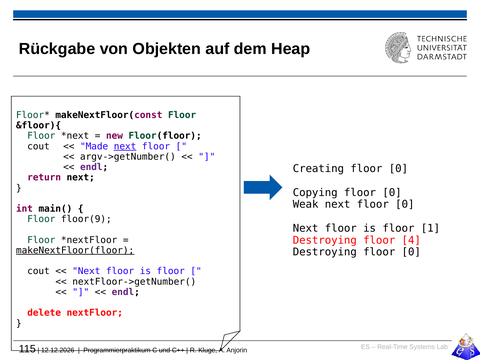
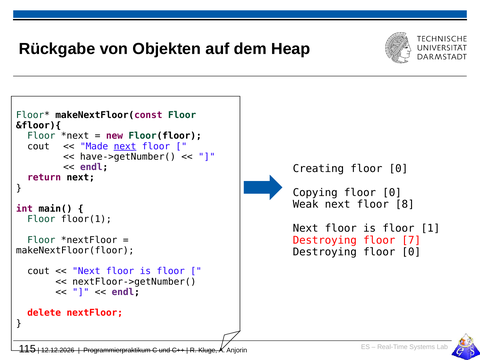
argv->getNumber(: argv->getNumber( -> have->getNumber( (128, 157)
next floor 0: 0 -> 8 (405, 204)
floor(9: floor(9 -> floor(1 (86, 219)
4: 4 -> 7 (411, 240)
makeNextFloor(floor underline: present -> none (75, 250)
